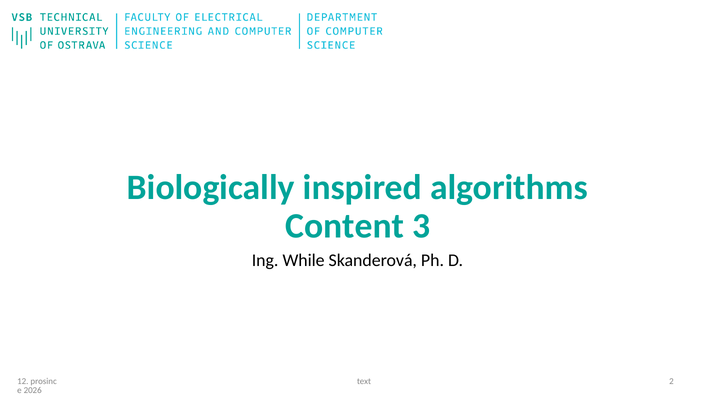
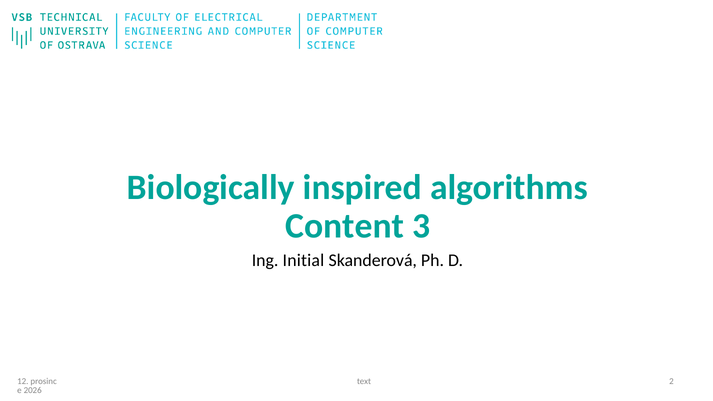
While: While -> Initial (303, 260)
